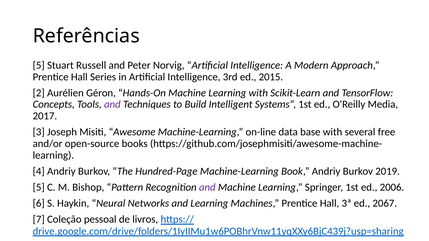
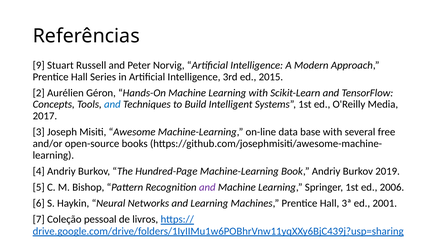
5: 5 -> 9 (39, 65)
and colour: purple -> blue (112, 105)
2067: 2067 -> 2001 (385, 203)
